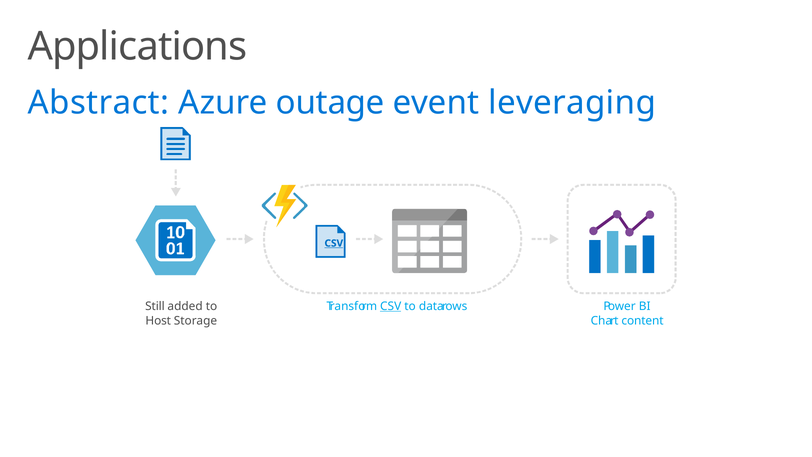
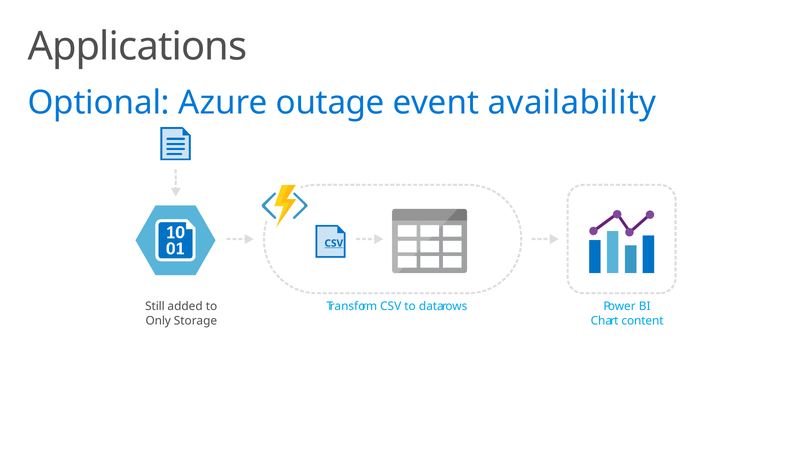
Abstract: Abstract -> Optional (99, 103)
leveraging: leveraging -> availability (572, 103)
CSV underline: present -> none (391, 306)
Host: Host -> Only (158, 321)
